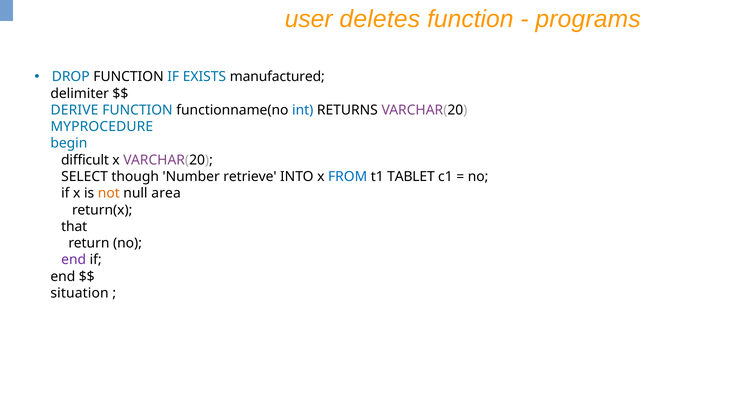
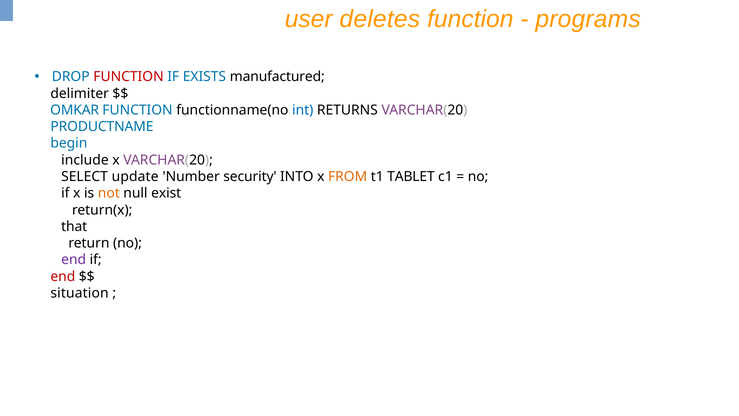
FUNCTION colour: black -> red (128, 77)
DERIVE: DERIVE -> OMKAR (75, 110)
MYPROCEDURE: MYPROCEDURE -> PRODUCTNAME (102, 127)
difficult: difficult -> include (85, 160)
though: though -> update (135, 177)
retrieve: retrieve -> security (250, 177)
FROM colour: blue -> orange (348, 177)
area: area -> exist (166, 193)
end colour: black -> red (63, 276)
